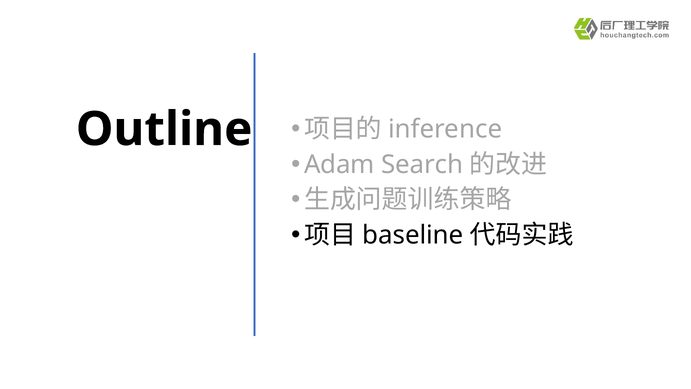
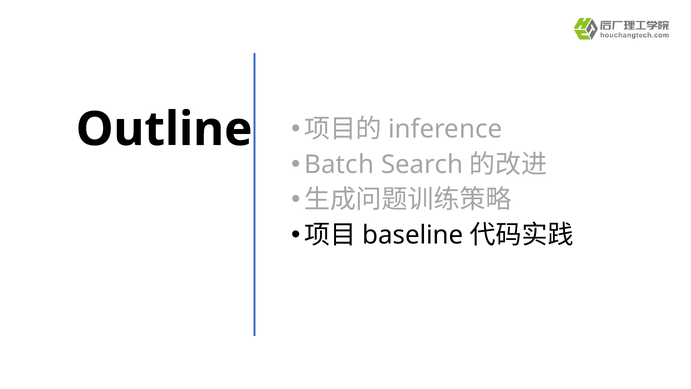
Adam: Adam -> Batch (339, 164)
